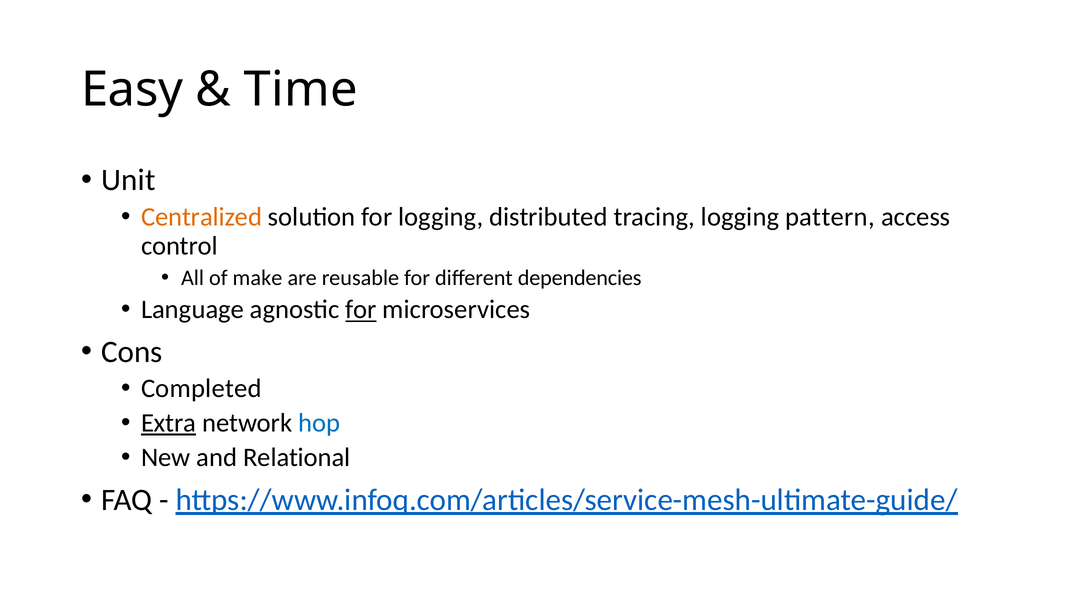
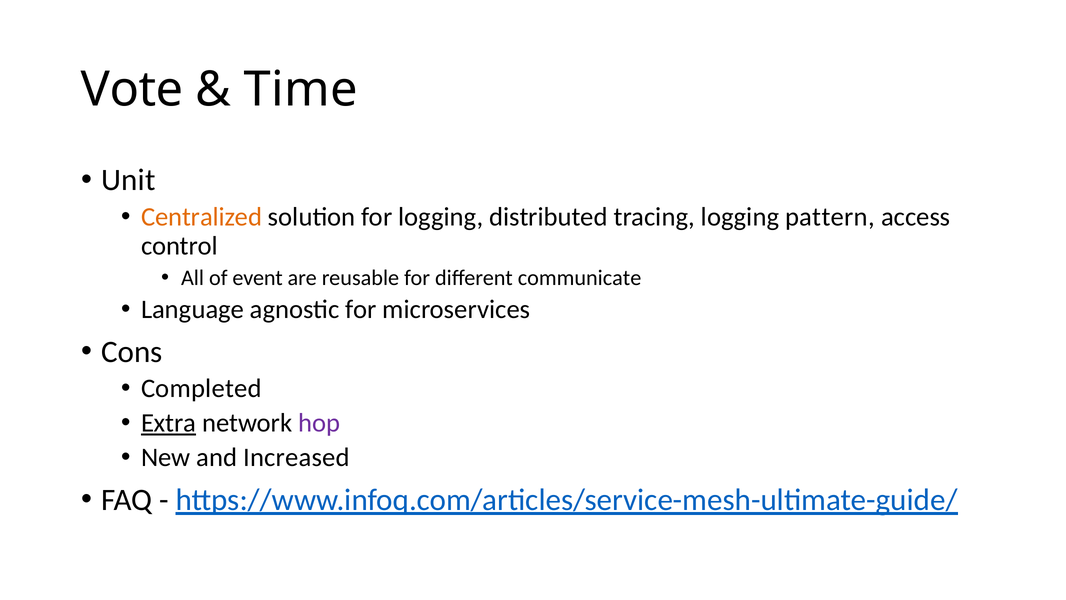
Easy: Easy -> Vote (132, 90)
make: make -> event (258, 278)
dependencies: dependencies -> communicate (580, 278)
for underline: present -> none (361, 309)
hop colour: blue -> purple (319, 423)
Relational: Relational -> Increased (297, 457)
